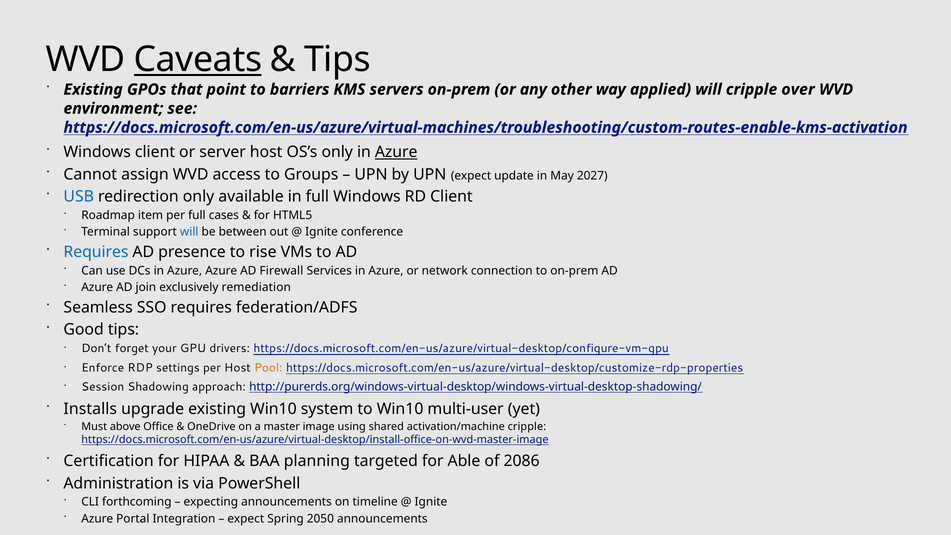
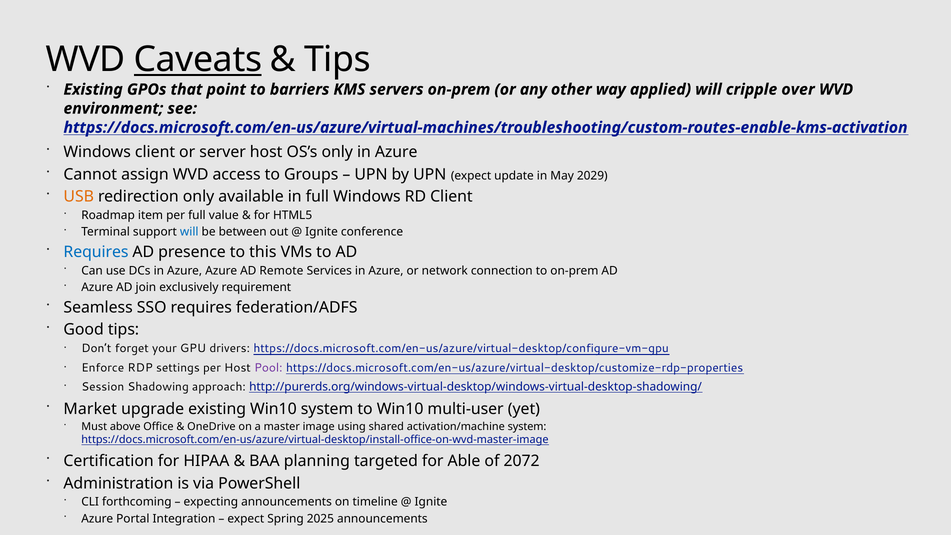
Azure underline: present -> none (396, 152)
2027: 2027 -> 2029 (592, 176)
USB colour: blue -> orange (79, 197)
cases: cases -> value (224, 215)
rise: rise -> this (263, 252)
Firewall: Firewall -> Remote (281, 271)
remediation: remediation -> requirement (256, 287)
Pool colour: orange -> purple (268, 368)
Installs: Installs -> Market (90, 409)
activation/machine cripple: cripple -> system (527, 427)
2086: 2086 -> 2072 (522, 461)
2050: 2050 -> 2025 (320, 519)
